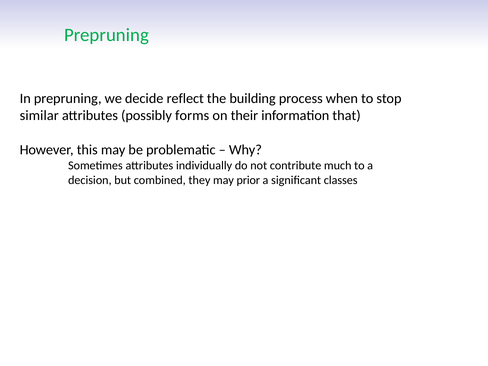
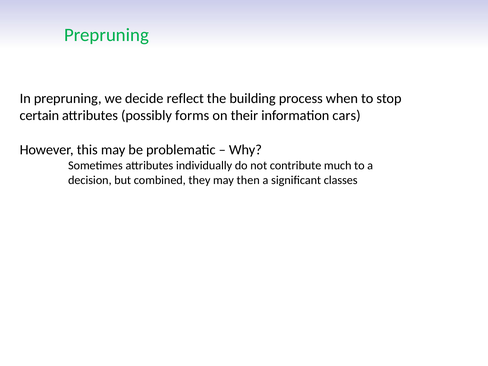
similar: similar -> certain (39, 116)
that: that -> cars (347, 116)
prior: prior -> then (248, 180)
